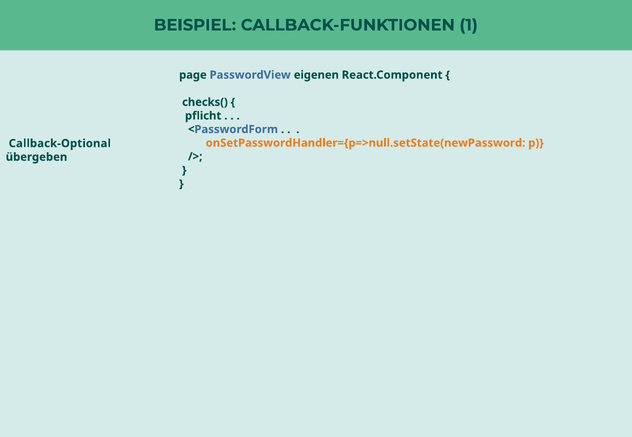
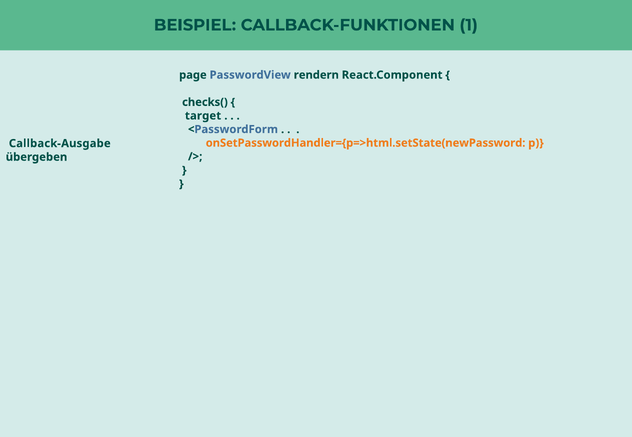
eigenen: eigenen -> rendern (316, 75)
pflicht: pflicht -> target (203, 116)
onSetPasswordHandler={p=>null.setState(newPassword: onSetPasswordHandler={p=>null.setState(newPassword -> onSetPasswordHandler={p=>html.setState(newPassword (366, 143)
Callback-Optional: Callback-Optional -> Callback-Ausgabe (60, 144)
